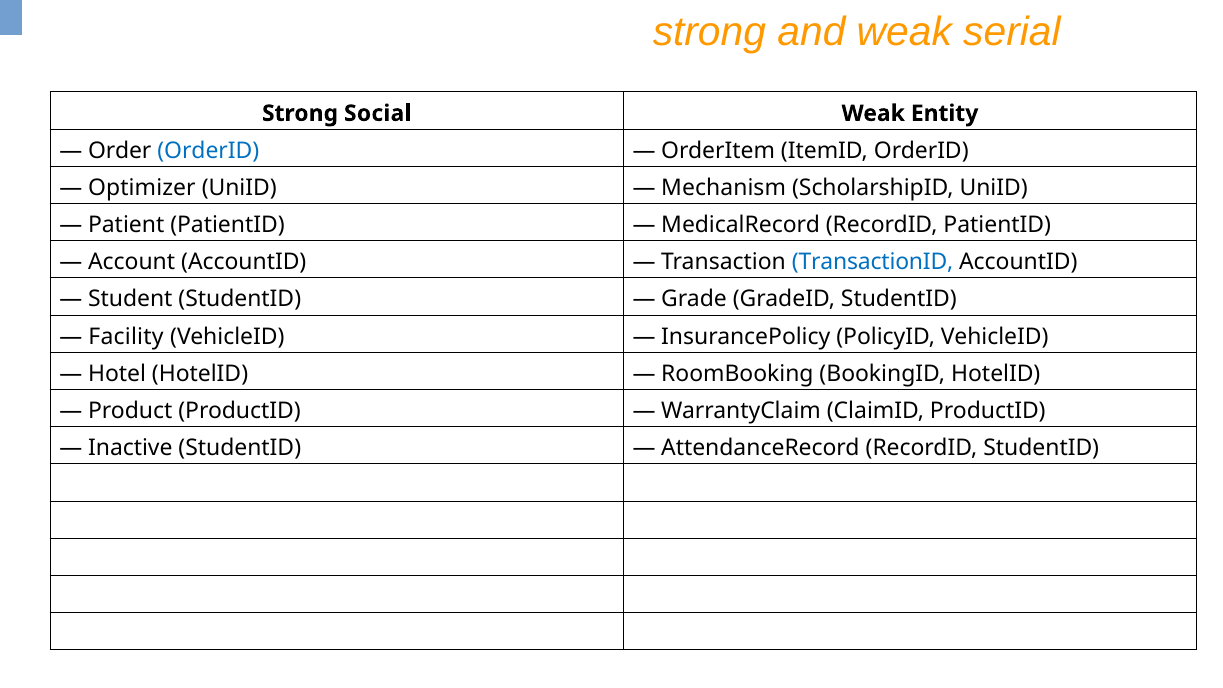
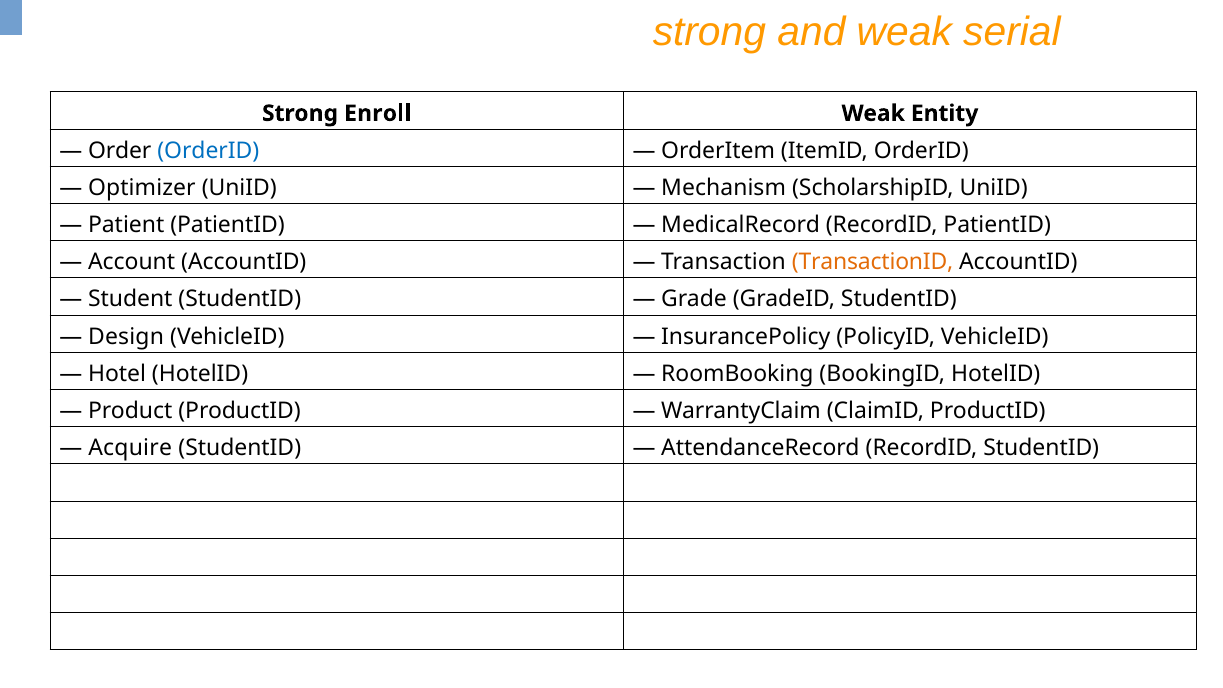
Social: Social -> Enroll (378, 113)
TransactionID colour: blue -> orange (873, 262)
Facility: Facility -> Design (126, 337)
Inactive: Inactive -> Acquire (130, 448)
